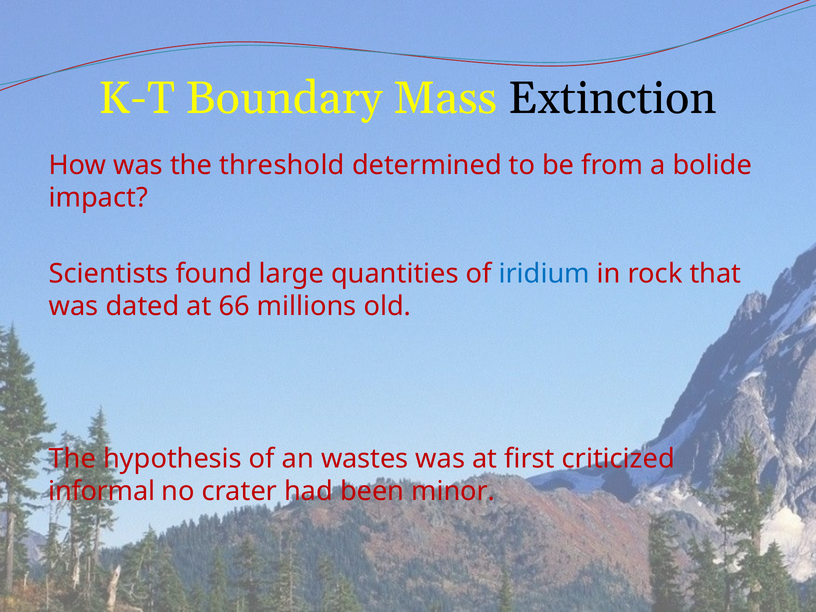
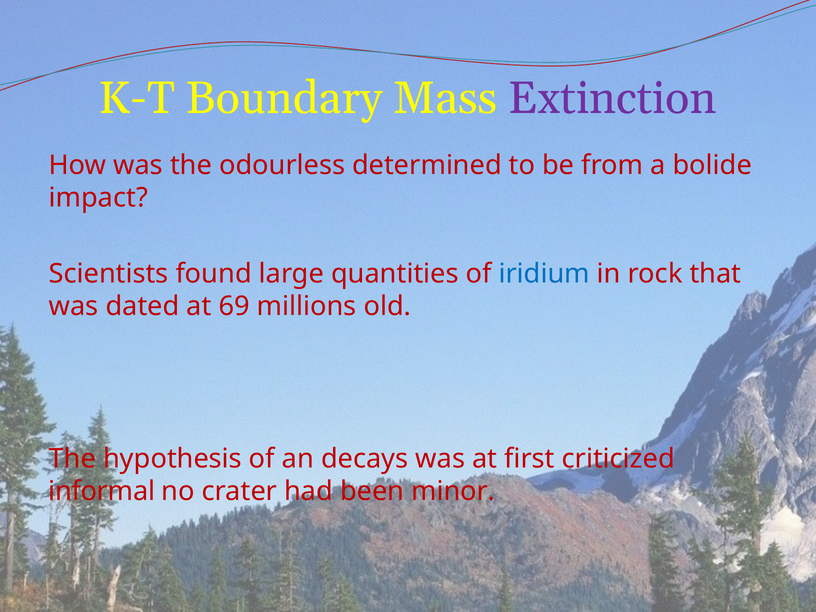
Extinction colour: black -> purple (612, 98)
threshold: threshold -> odourless (282, 165)
66: 66 -> 69 (234, 306)
wastes: wastes -> decays (365, 459)
